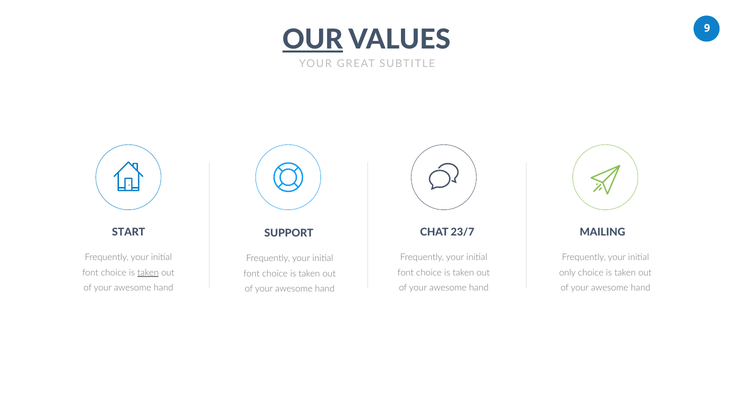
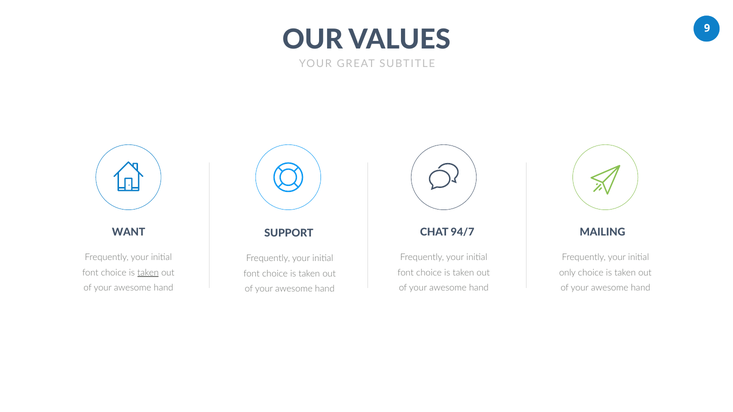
OUR underline: present -> none (313, 40)
START: START -> WANT (129, 233)
23/7: 23/7 -> 94/7 (463, 233)
